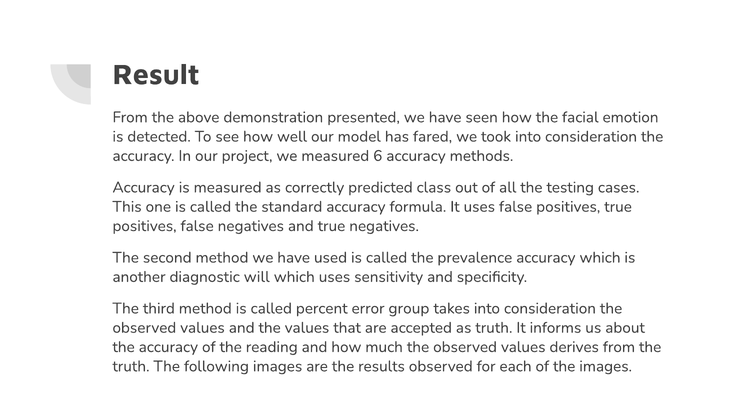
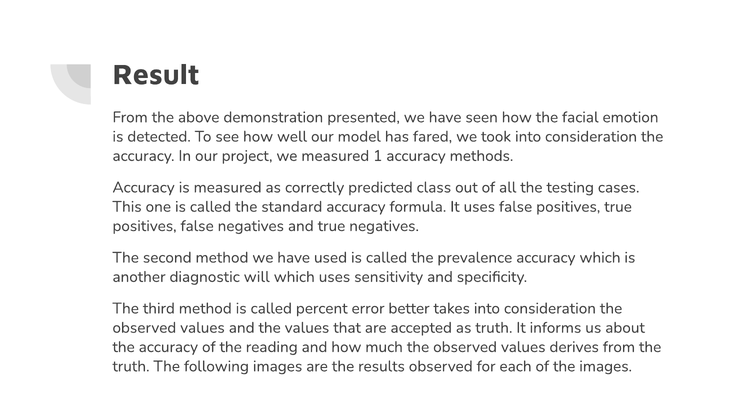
6: 6 -> 1 (378, 156)
group: group -> better (409, 309)
